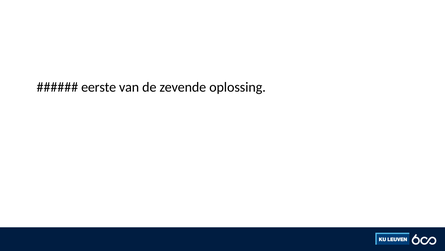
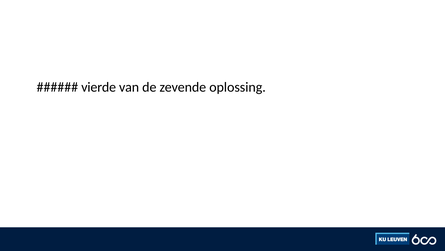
eerste: eerste -> vierde (99, 87)
